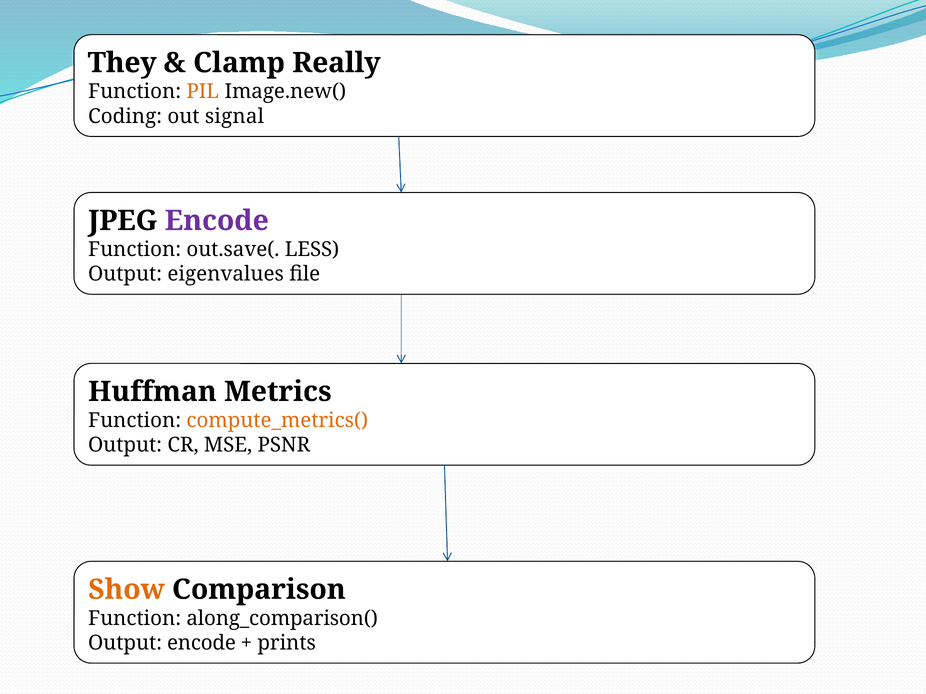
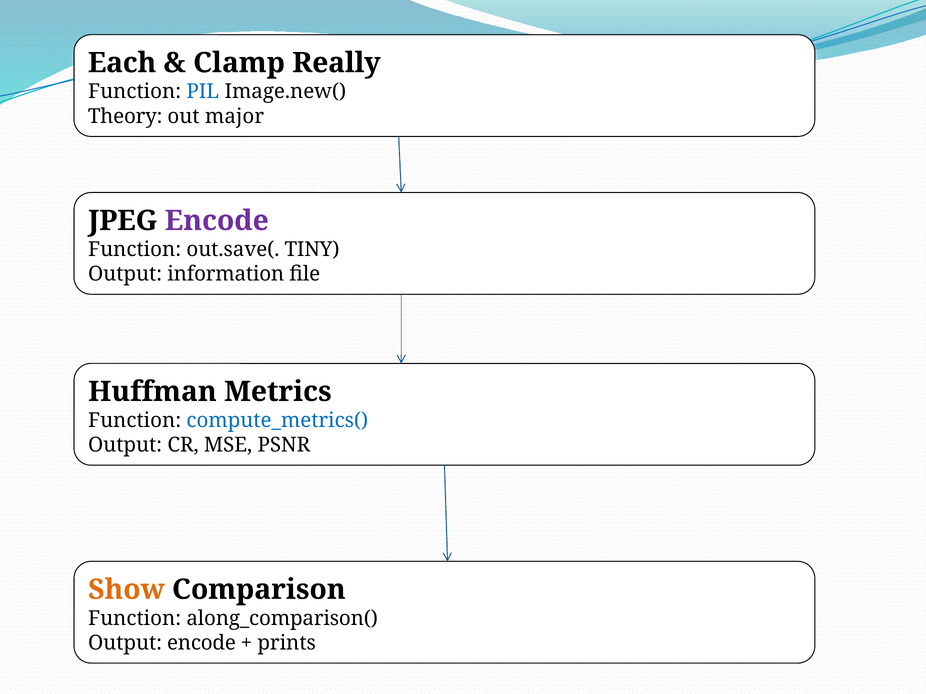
They: They -> Each (122, 63)
PIL colour: orange -> blue (203, 92)
Coding: Coding -> Theory (125, 116)
signal: signal -> major (235, 116)
LESS: LESS -> TINY (312, 250)
eigenvalues: eigenvalues -> information (226, 274)
compute_metrics( colour: orange -> blue (277, 421)
